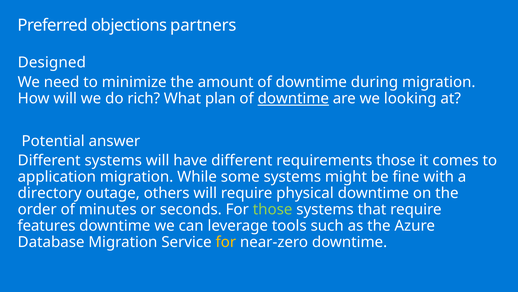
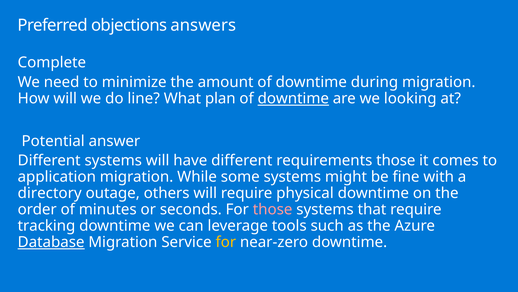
partners: partners -> answers (203, 25)
Designed: Designed -> Complete (52, 62)
rich: rich -> line (144, 98)
those colour: light green -> pink (273, 209)
features: features -> tracking (46, 225)
Database underline: none -> present (51, 242)
